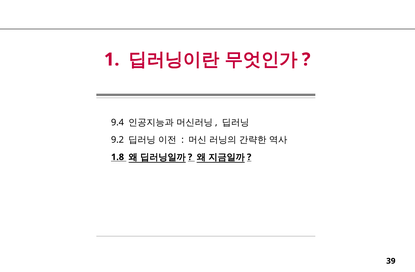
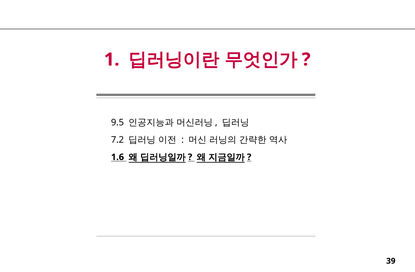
9.4: 9.4 -> 9.5 (117, 123)
9.2: 9.2 -> 7.2 (117, 140)
1.8: 1.8 -> 1.6 (118, 157)
